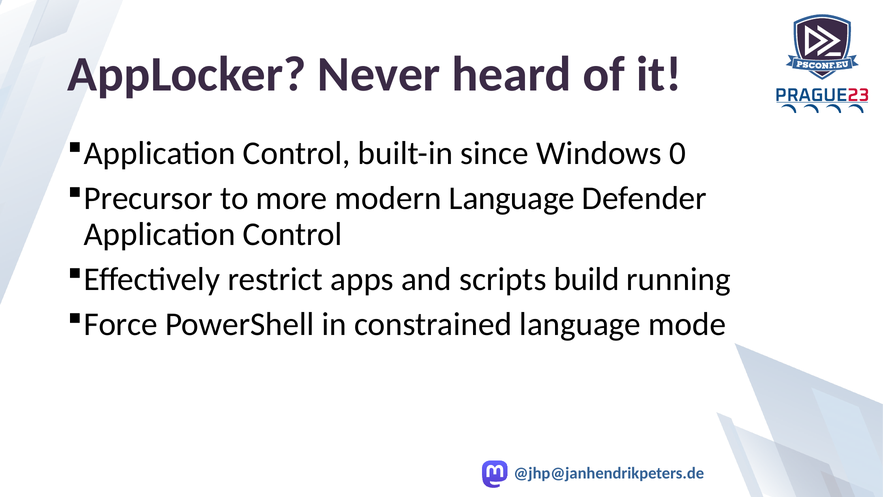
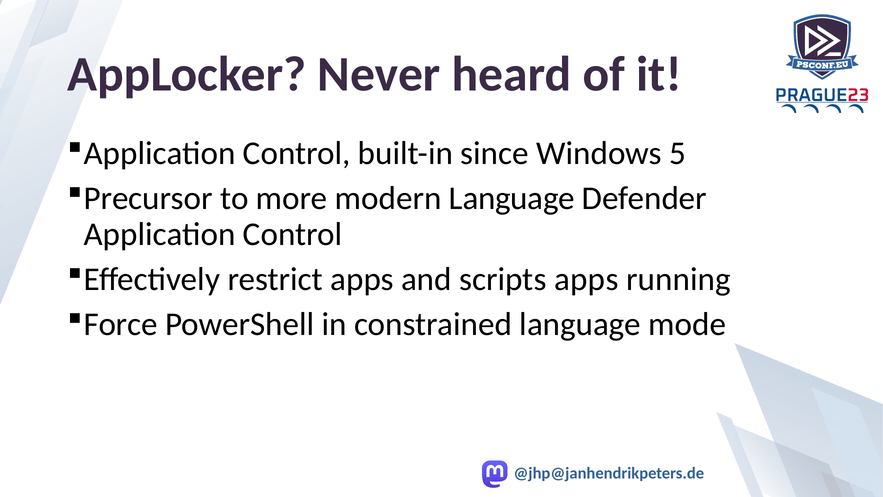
0: 0 -> 5 (678, 153)
scripts build: build -> apps (586, 279)
